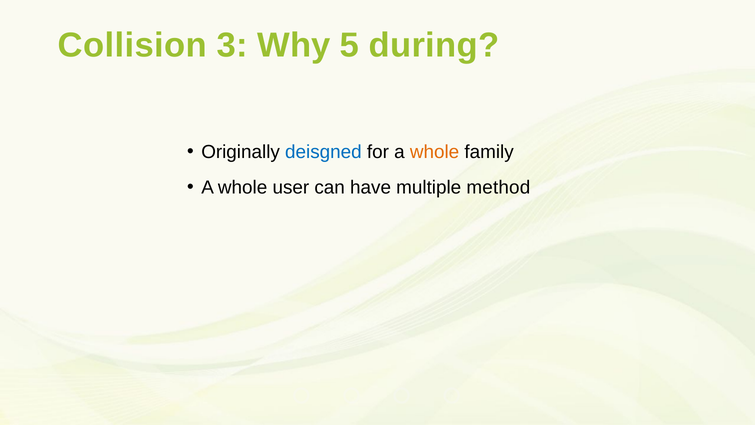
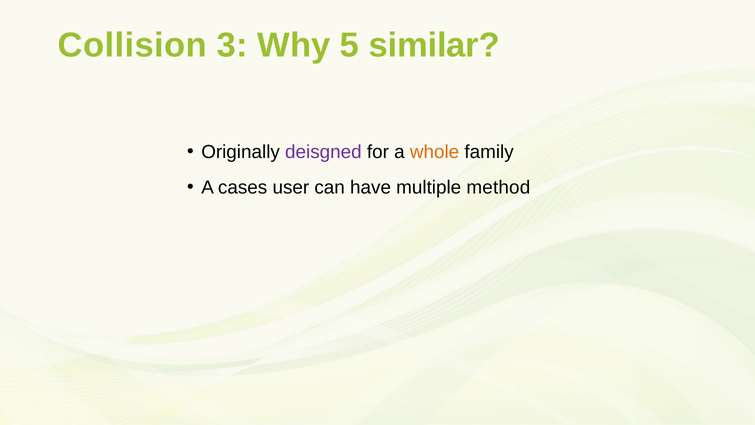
during: during -> similar (434, 45)
deisgned colour: blue -> purple (323, 152)
whole: whole -> cases (243, 187)
